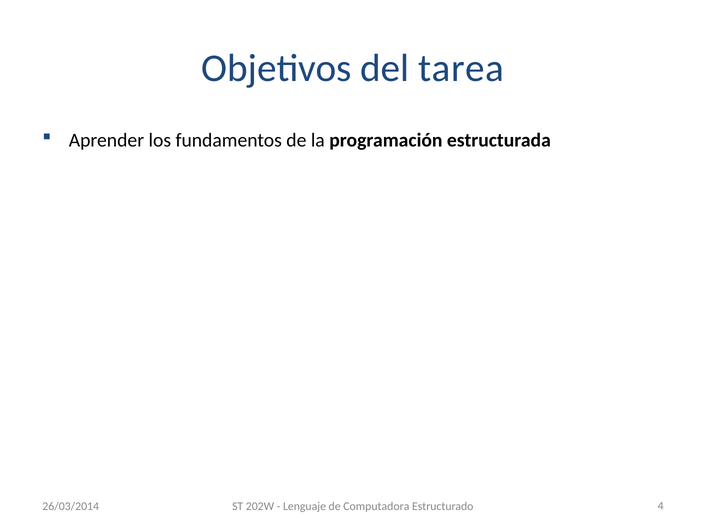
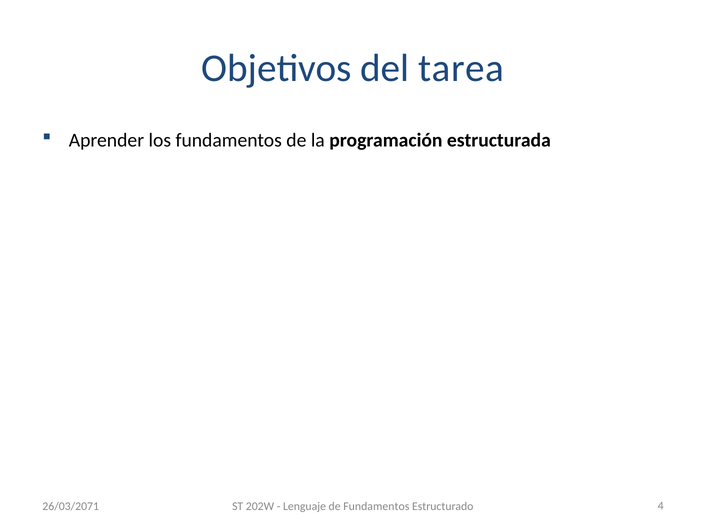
26/03/2014: 26/03/2014 -> 26/03/2071 (71, 506)
de Computadora: Computadora -> Fundamentos (376, 506)
